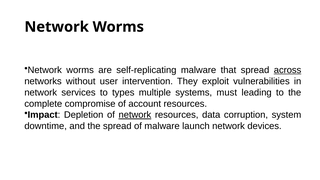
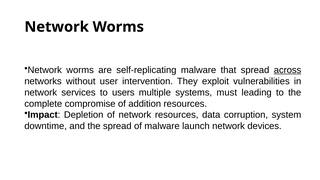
types: types -> users (123, 92)
account: account -> addition (145, 104)
network underline: present -> none (135, 115)
